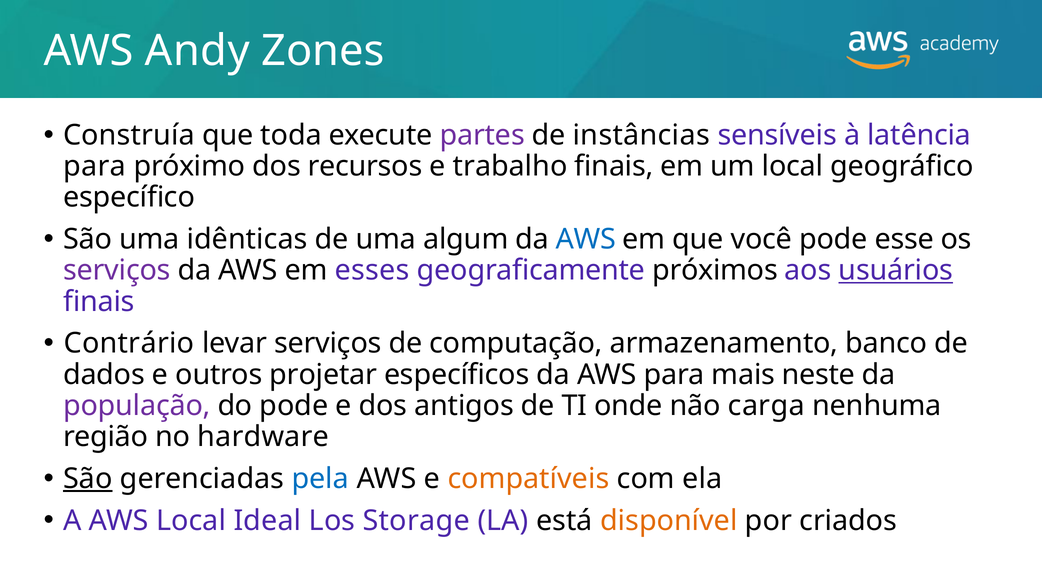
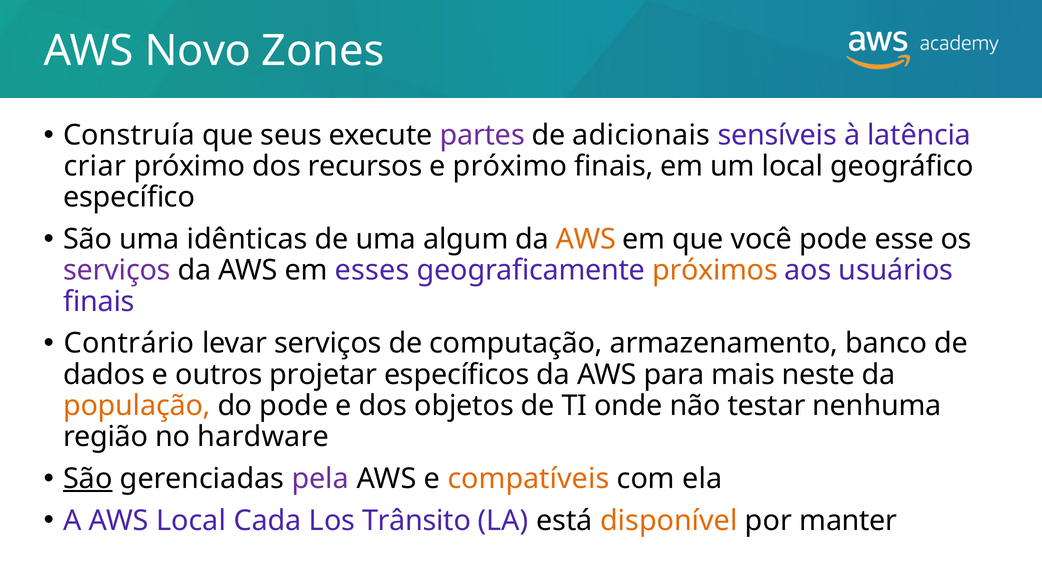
Andy: Andy -> Novo (198, 51)
toda: toda -> seus (291, 135)
instâncias: instâncias -> adicionais (641, 135)
para: para -> criar (95, 166)
e trabalho: trabalho -> próximo (510, 166)
AWS colour: blue -> orange (586, 239)
próximos colour: black -> orange (715, 271)
usuários underline: present -> none (896, 271)
população colour: purple -> orange (137, 406)
antigos: antigos -> objetos (464, 406)
carga: carga -> testar (767, 406)
pela colour: blue -> purple (320, 479)
Ideal: Ideal -> Cada (268, 521)
Storage: Storage -> Trânsito (417, 521)
criados: criados -> manter (848, 521)
